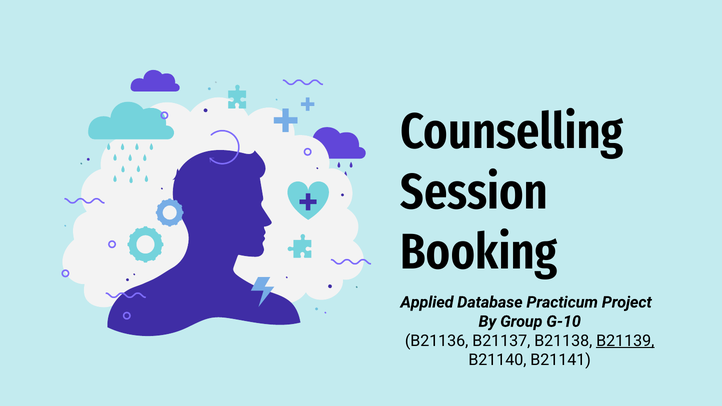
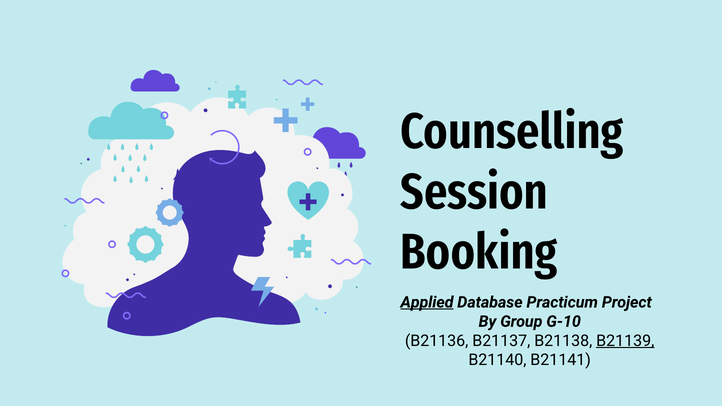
Applied underline: none -> present (427, 302)
